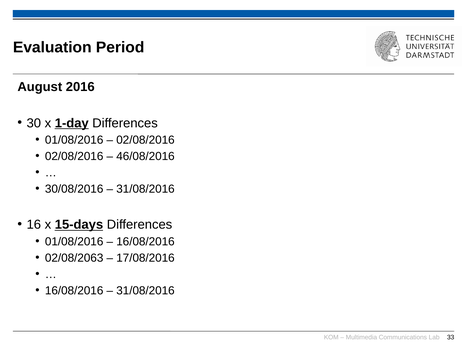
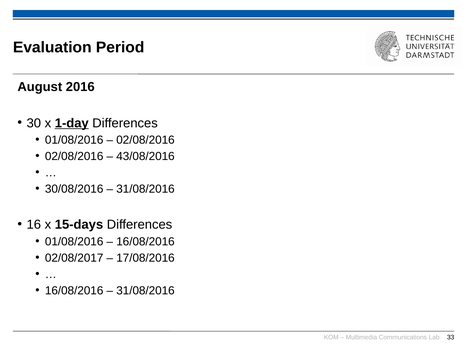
46/08/2016: 46/08/2016 -> 43/08/2016 (145, 157)
15-days underline: present -> none (79, 225)
02/08/2063: 02/08/2063 -> 02/08/2017 (74, 258)
